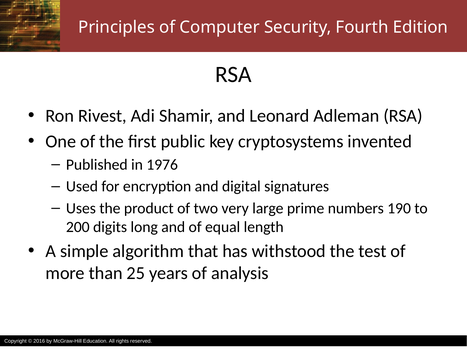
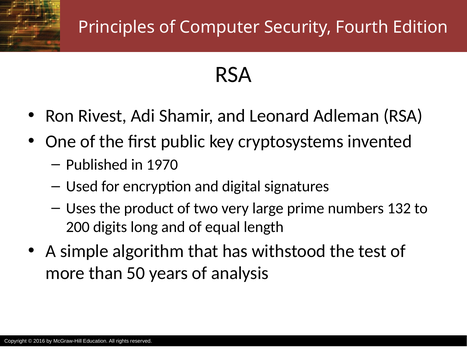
1976: 1976 -> 1970 (162, 164)
190: 190 -> 132 (399, 208)
25: 25 -> 50 (136, 272)
